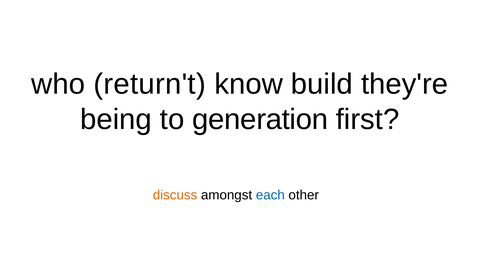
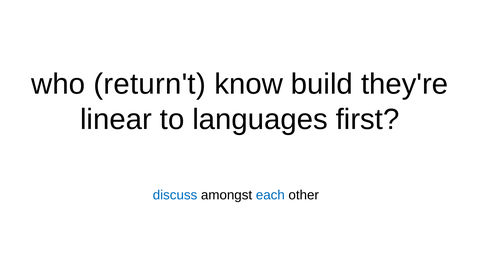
being: being -> linear (116, 119)
generation: generation -> languages (260, 119)
discuss colour: orange -> blue (175, 195)
